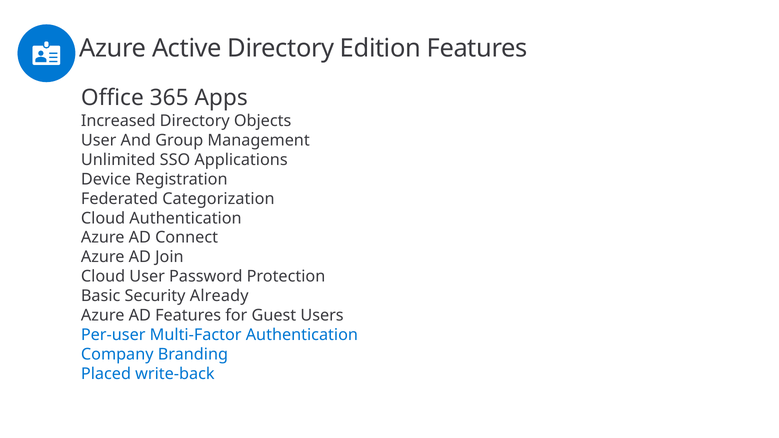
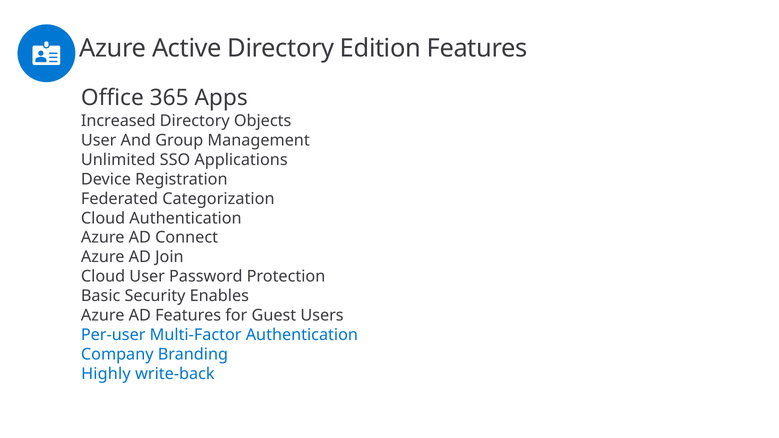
Already: Already -> Enables (219, 296)
Placed: Placed -> Highly (106, 374)
